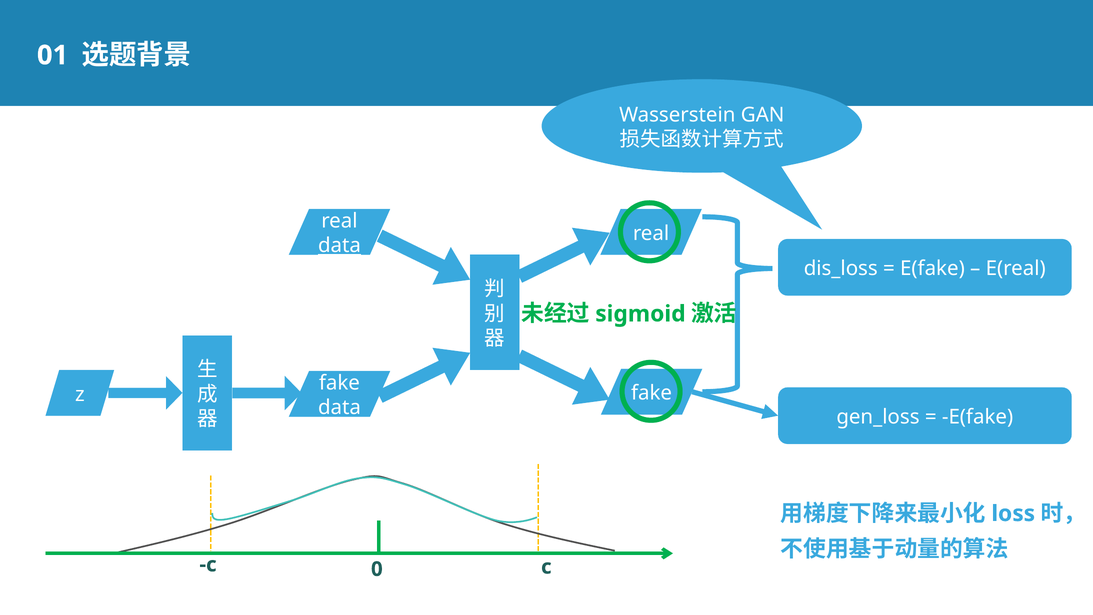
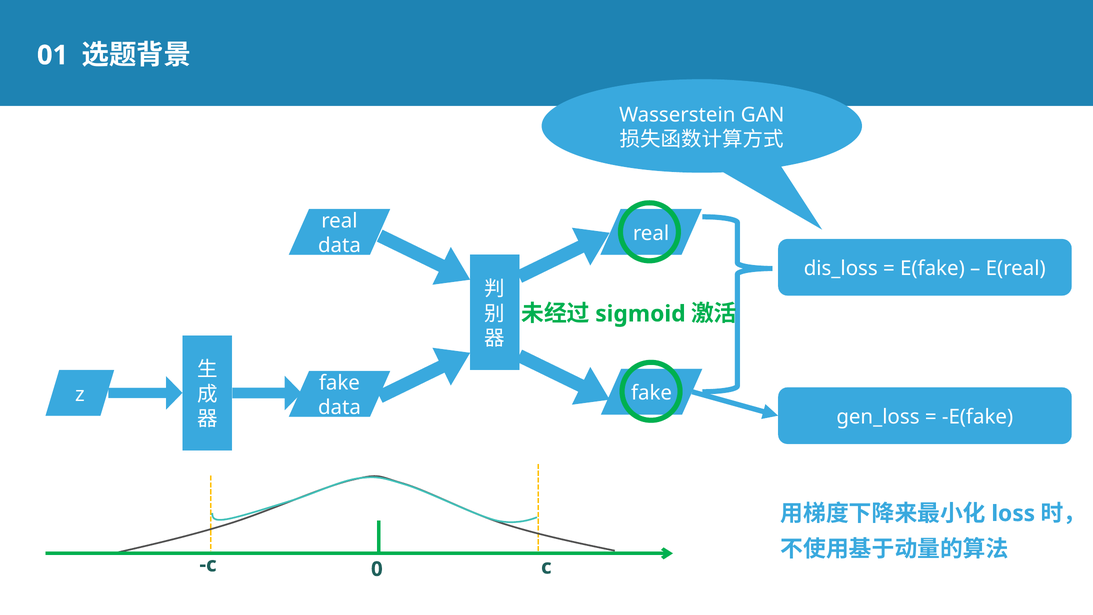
data underline: present -> none (340, 245)
